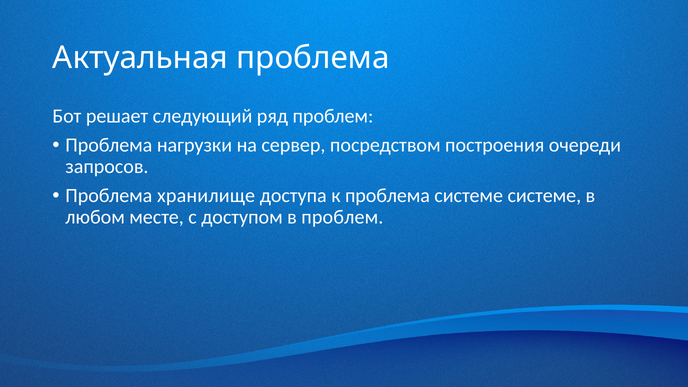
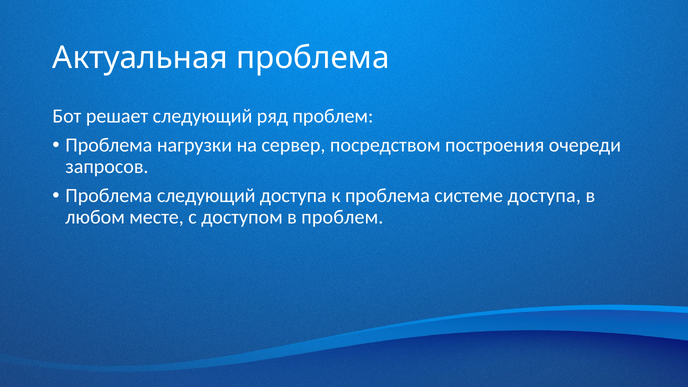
Проблема хранилище: хранилище -> следующий (206, 196)
системе системе: системе -> доступа (544, 196)
